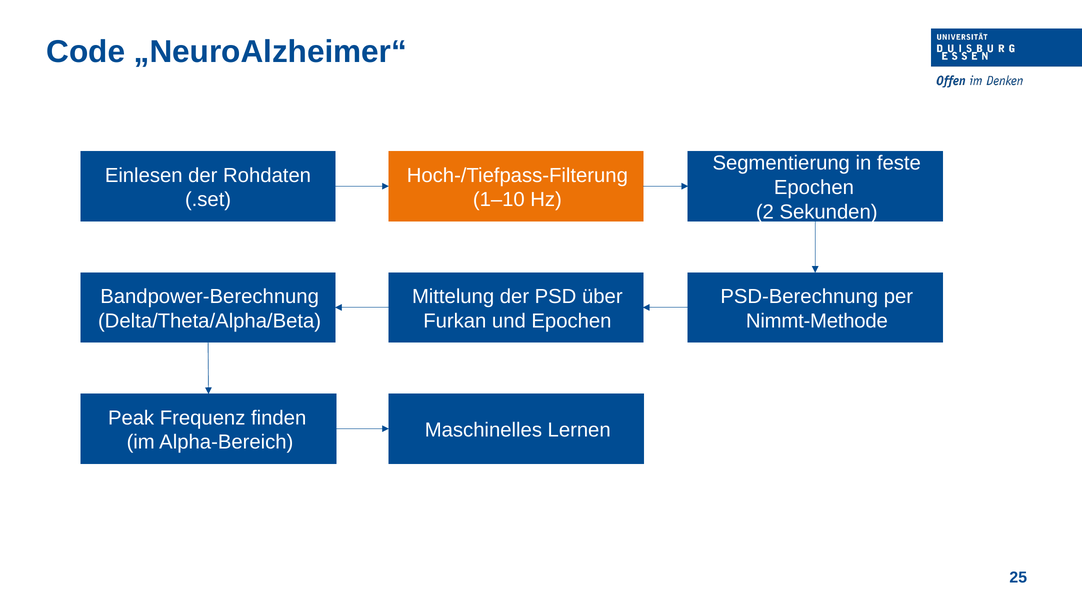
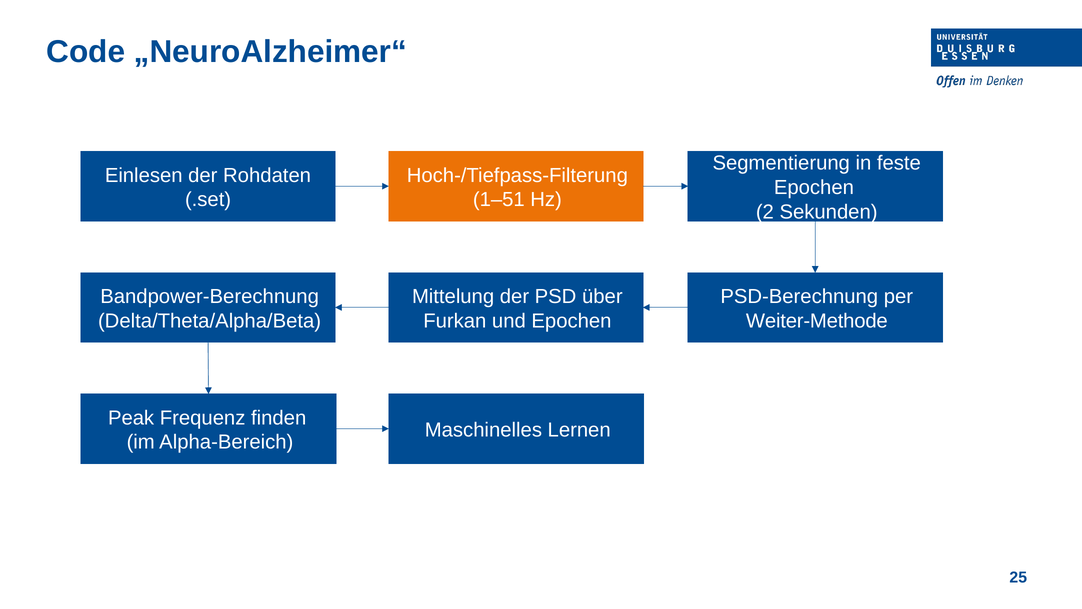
1–10: 1–10 -> 1–51 (499, 200)
Nimmt-Methode: Nimmt-Methode -> Weiter-Methode (817, 321)
